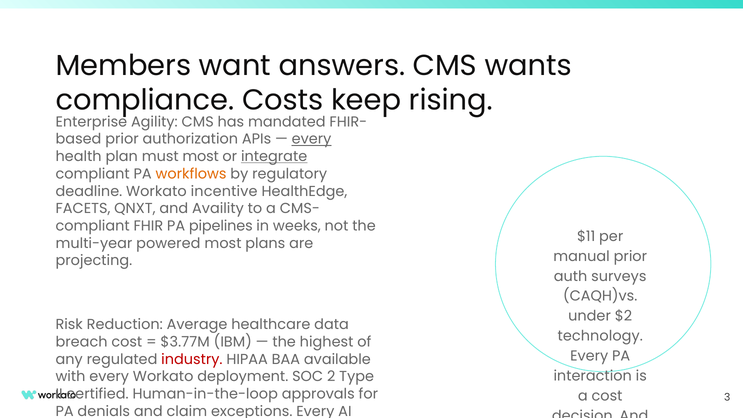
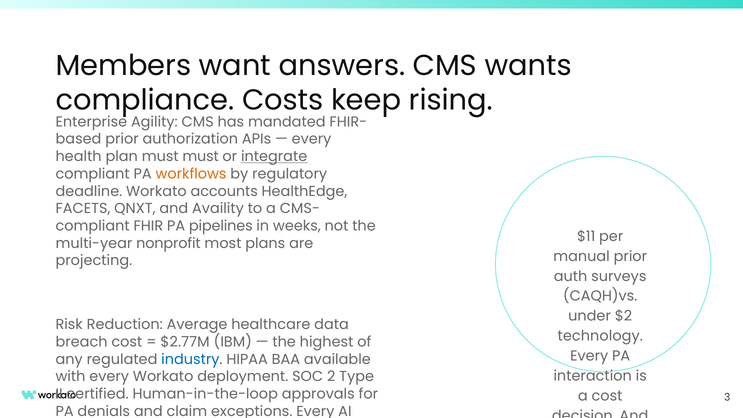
every underline: present -> none (312, 139)
must most: most -> must (201, 157)
incentive: incentive -> accounts (224, 191)
powered: powered -> nonprofit (168, 243)
$3.77M: $3.77M -> $2.77M (185, 342)
industry colour: red -> blue (192, 359)
